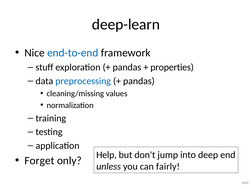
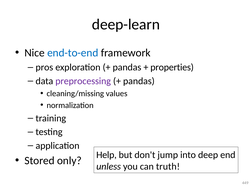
stuff: stuff -> pros (44, 67)
preprocessing colour: blue -> purple (83, 81)
Forget: Forget -> Stored (40, 161)
fairly: fairly -> truth (168, 167)
